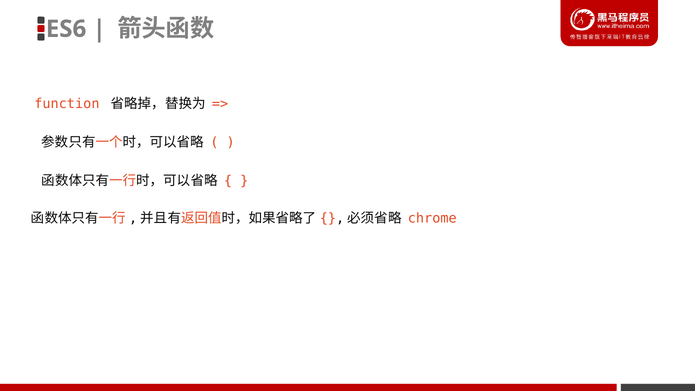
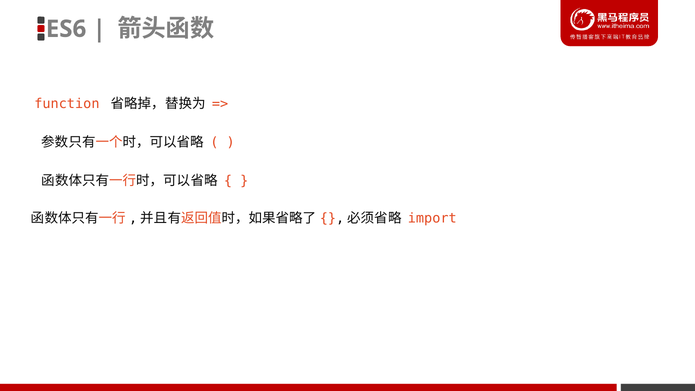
chrome: chrome -> import (432, 218)
